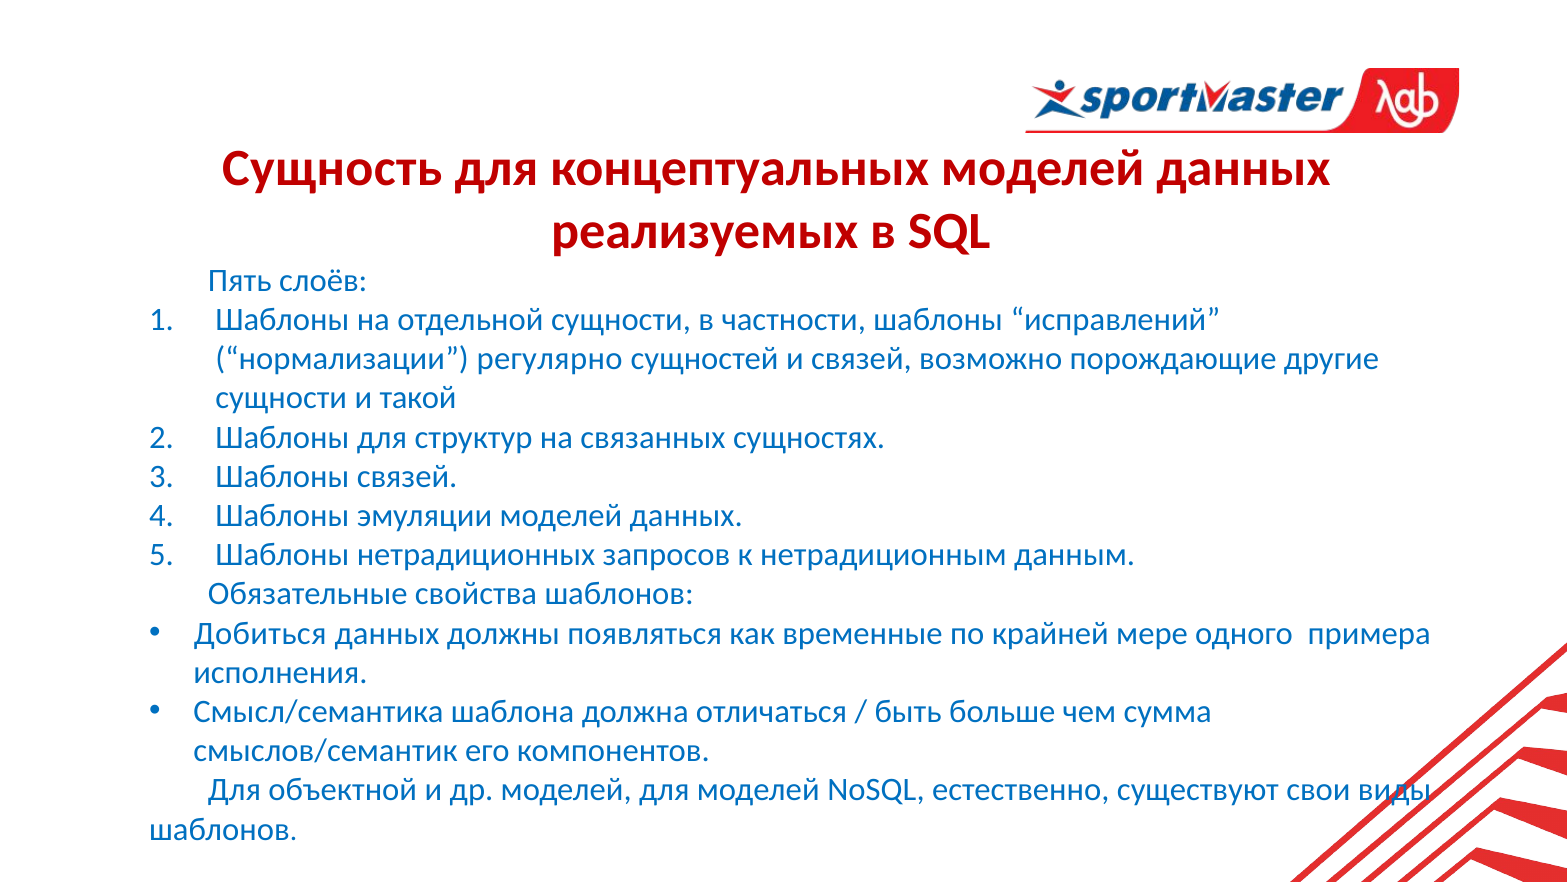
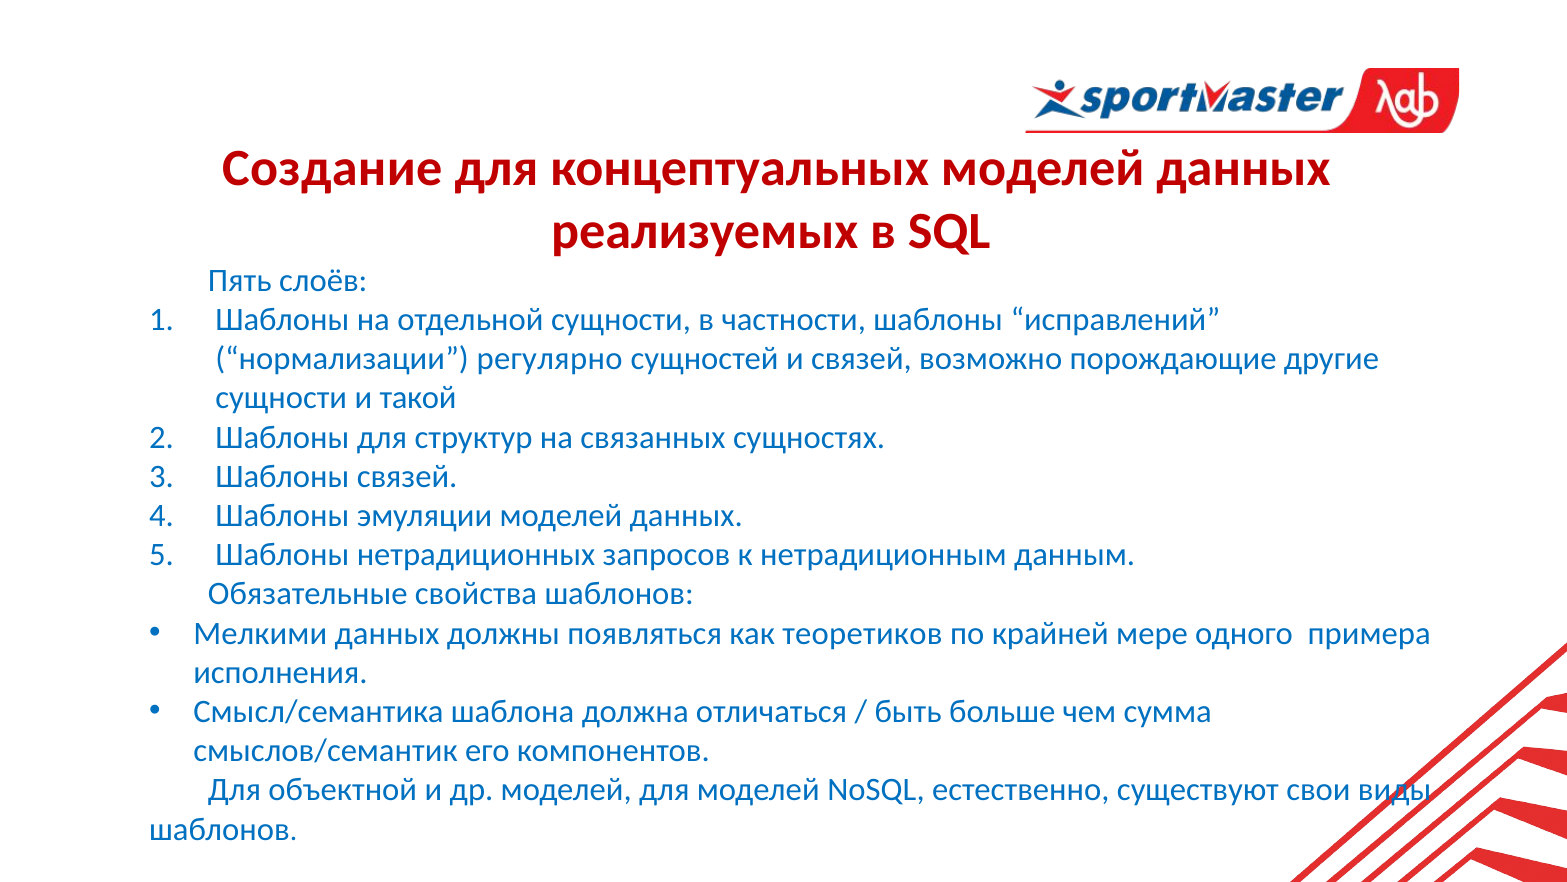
Сущность: Сущность -> Создание (332, 168)
Добиться: Добиться -> Мелкими (260, 633)
временные: временные -> теоретиков (862, 633)
